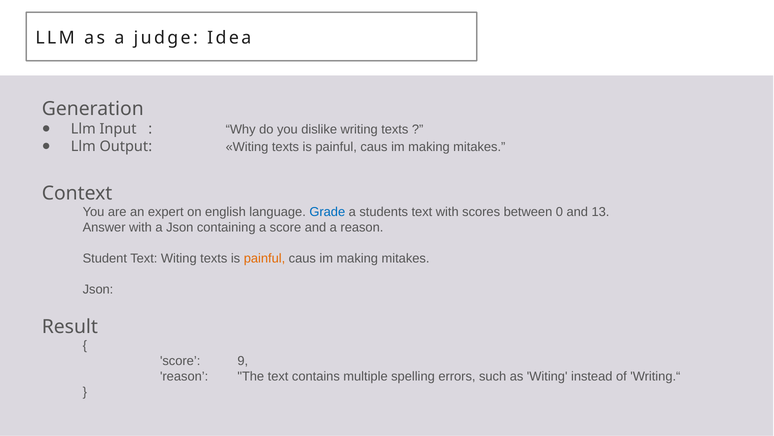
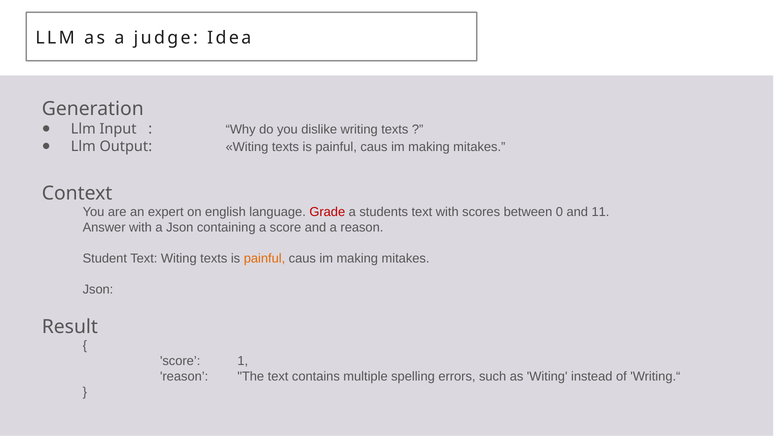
Grade colour: blue -> red (327, 212)
13: 13 -> 11 (600, 212)
9: 9 -> 1 (243, 361)
